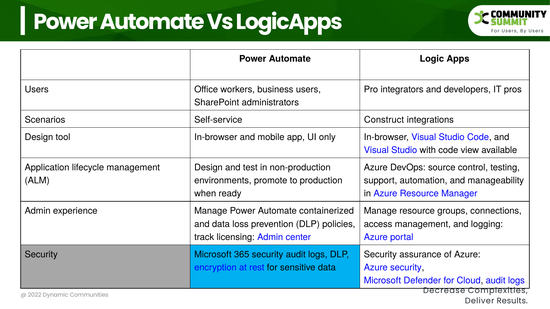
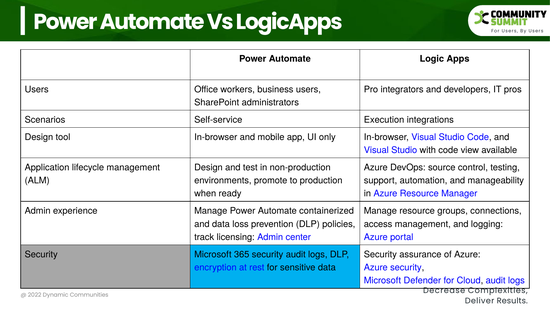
Construct: Construct -> Execution (384, 120)
